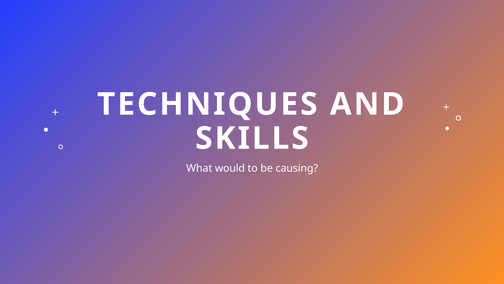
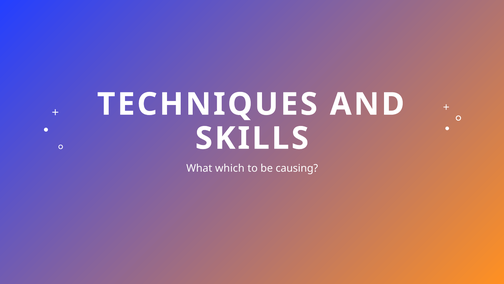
would: would -> which (230, 168)
